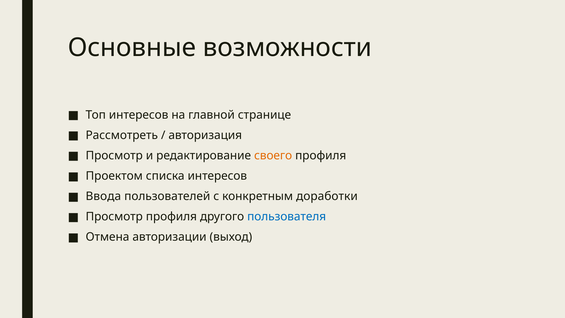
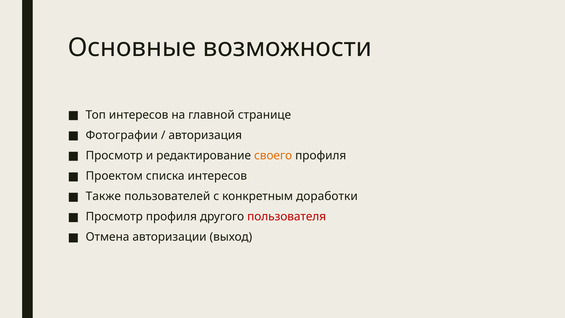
Рассмотреть: Рассмотреть -> Фотографии (122, 135)
Ввода: Ввода -> Также (103, 196)
пользователя colour: blue -> red (287, 217)
